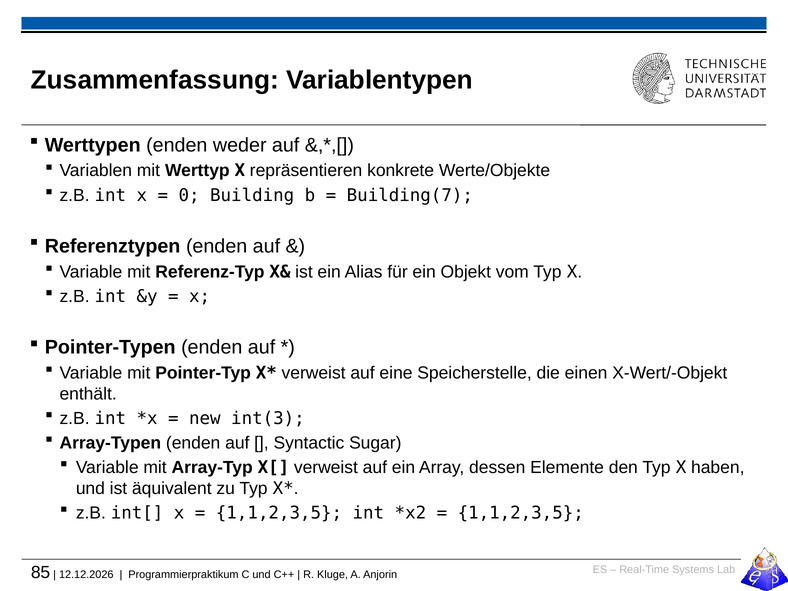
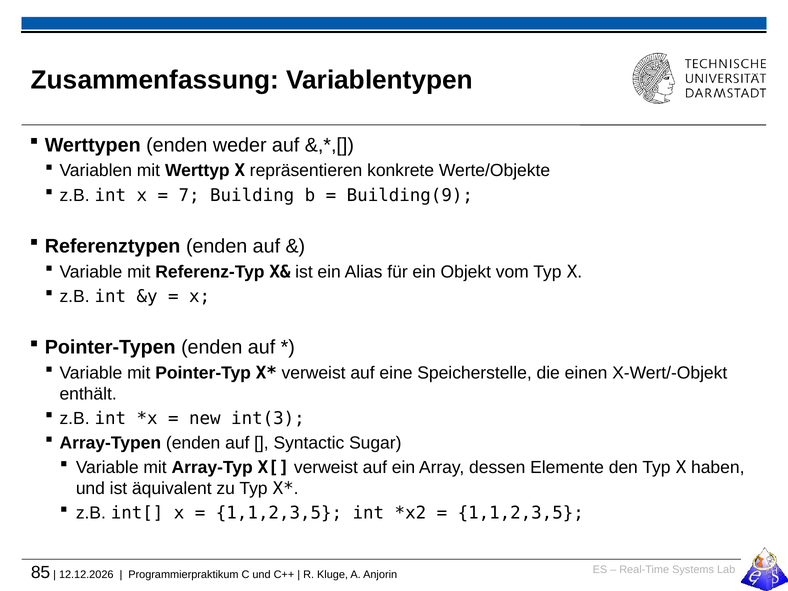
0: 0 -> 7 (189, 195)
Building(7: Building(7 -> Building(9 (410, 195)
